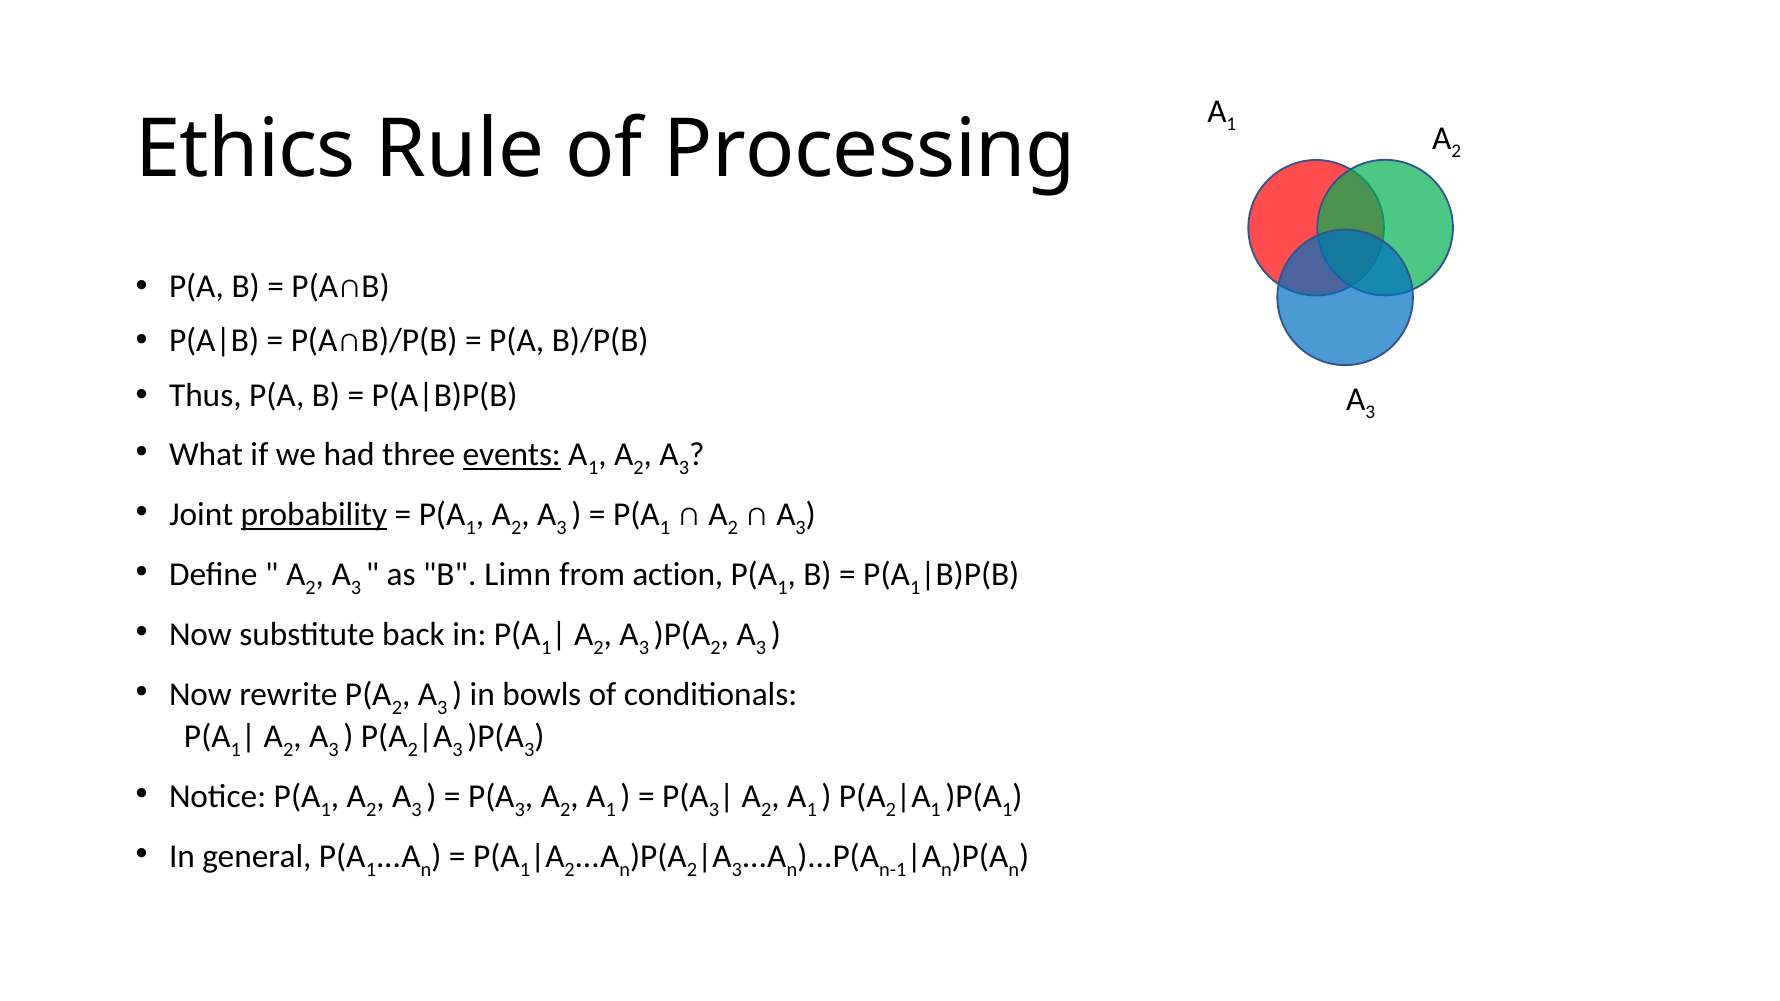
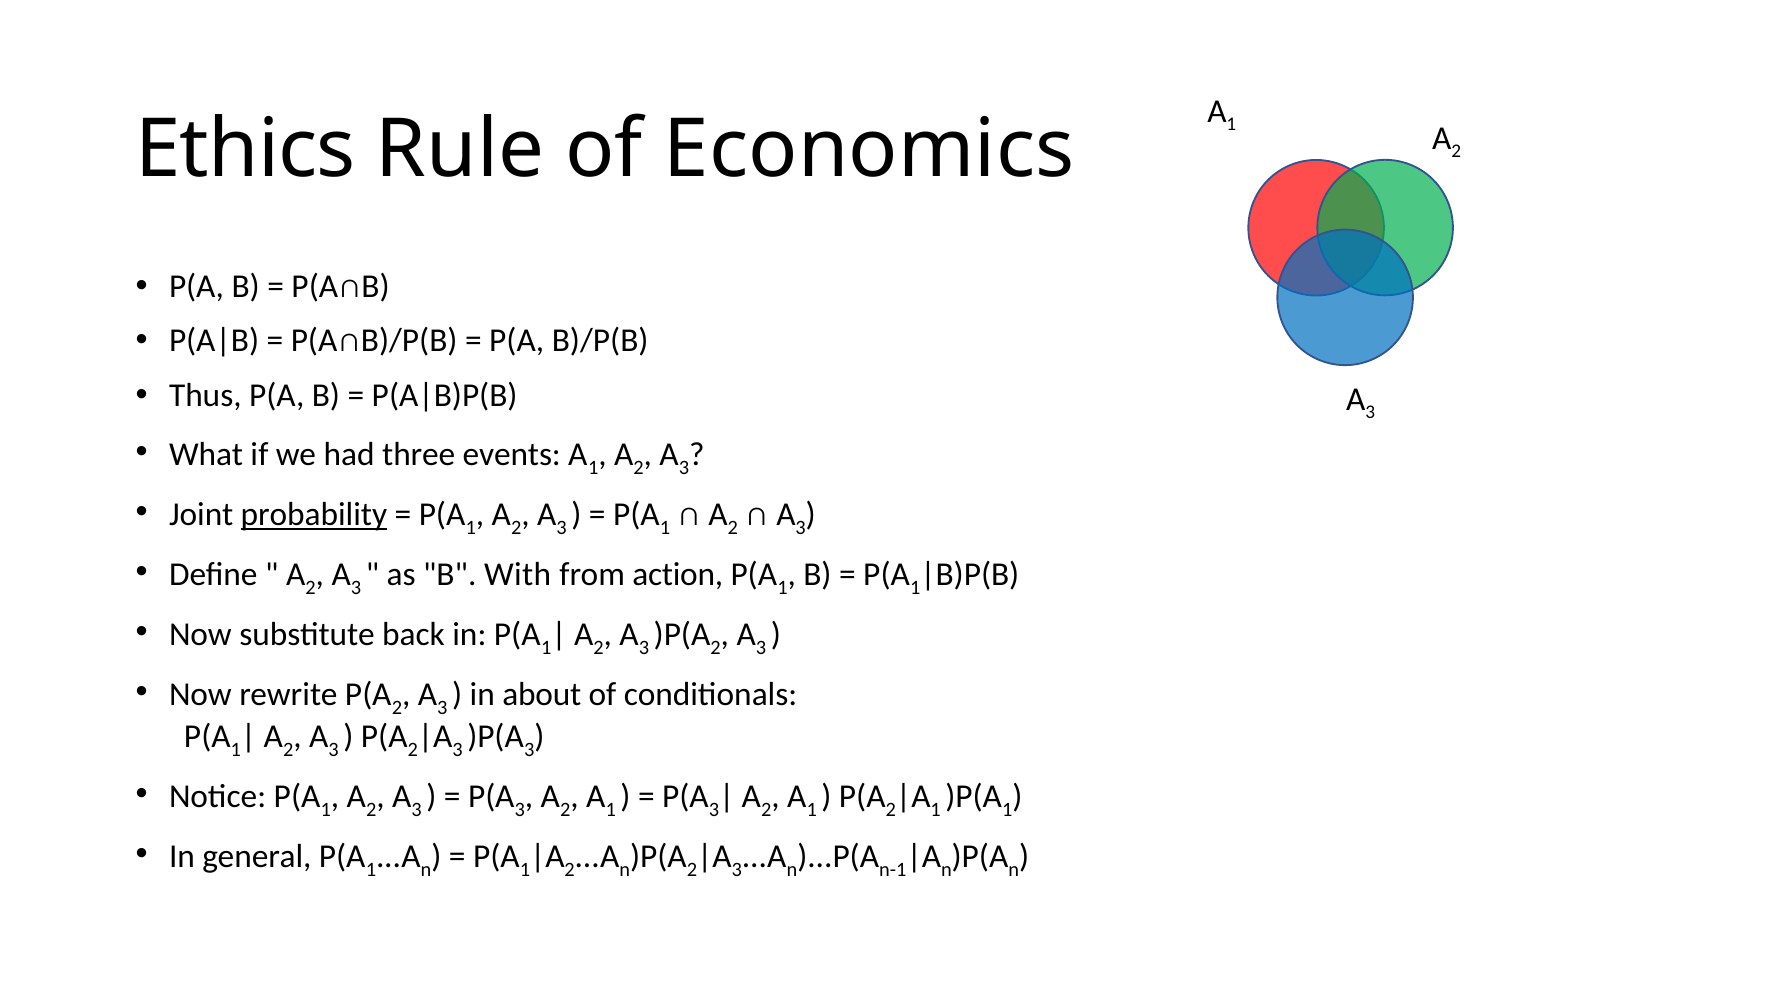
Processing: Processing -> Economics (869, 150)
events underline: present -> none (512, 455)
Limn: Limn -> With (518, 575)
bowls: bowls -> about (542, 695)
